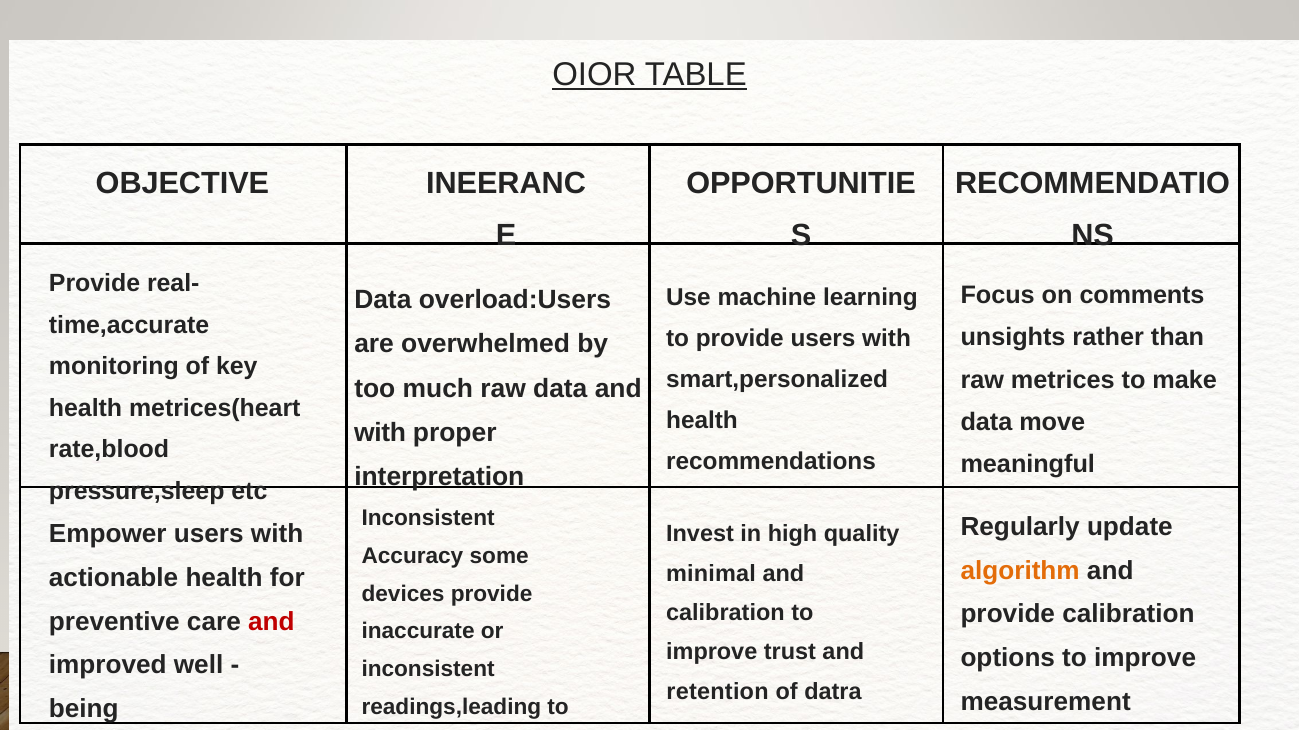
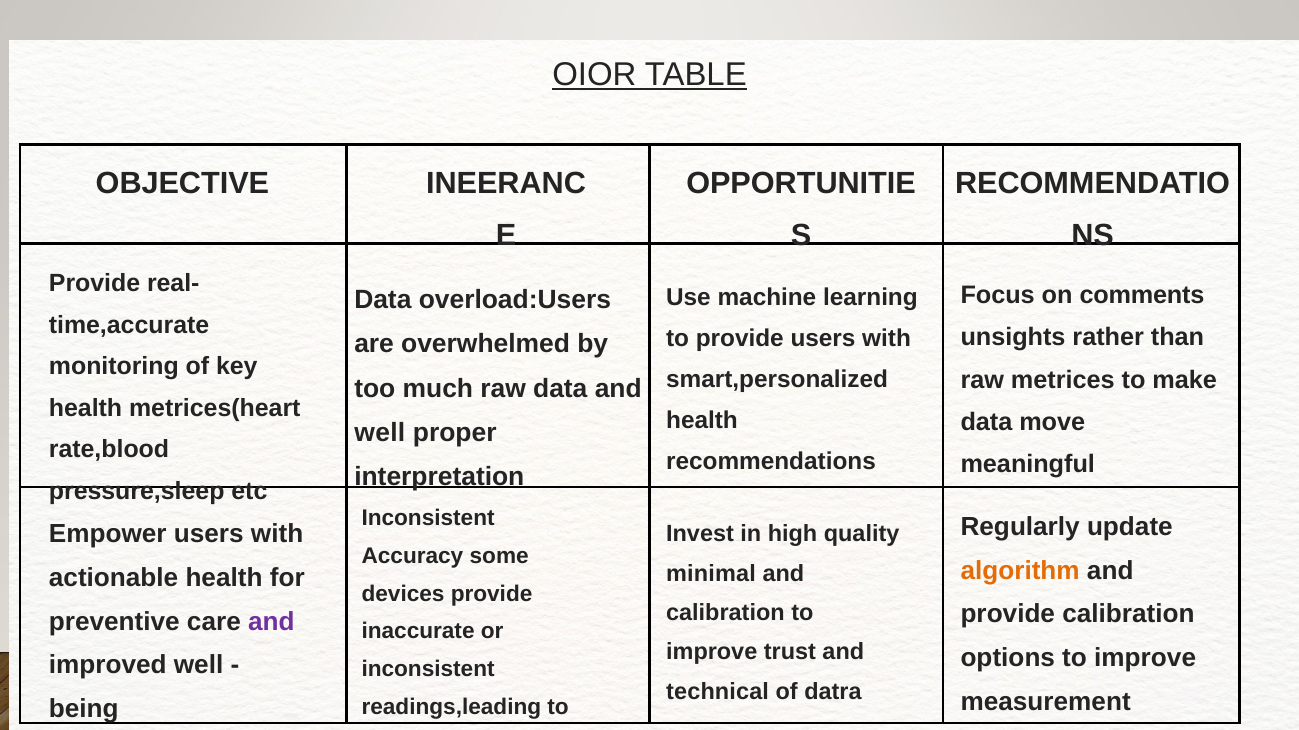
with: with -> well (380, 433)
and colour: red -> purple (271, 622)
retention: retention -> technical (718, 692)
